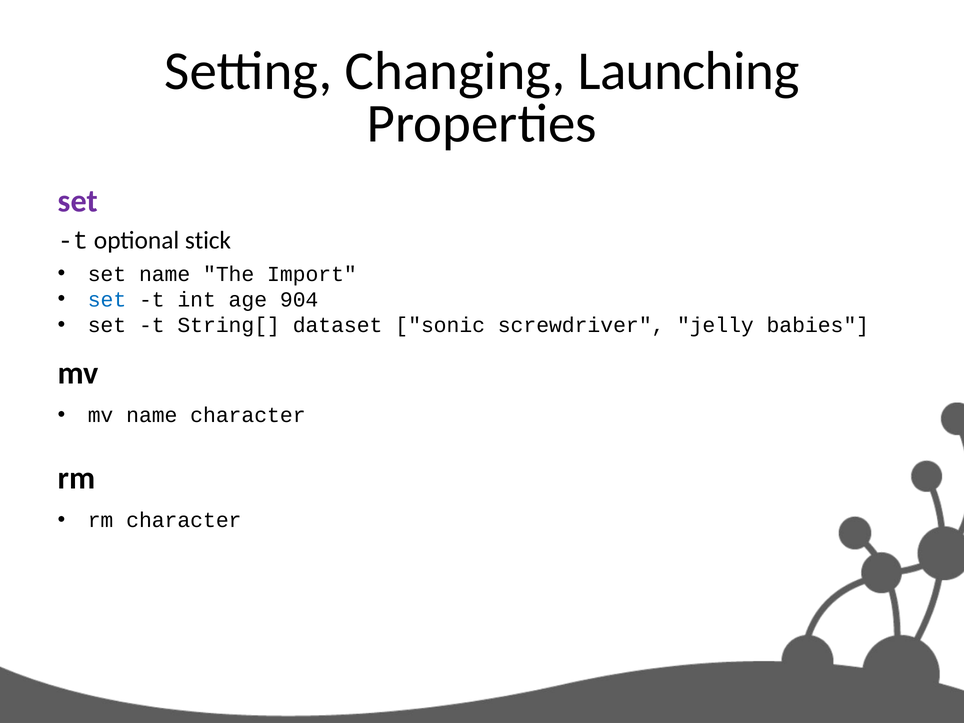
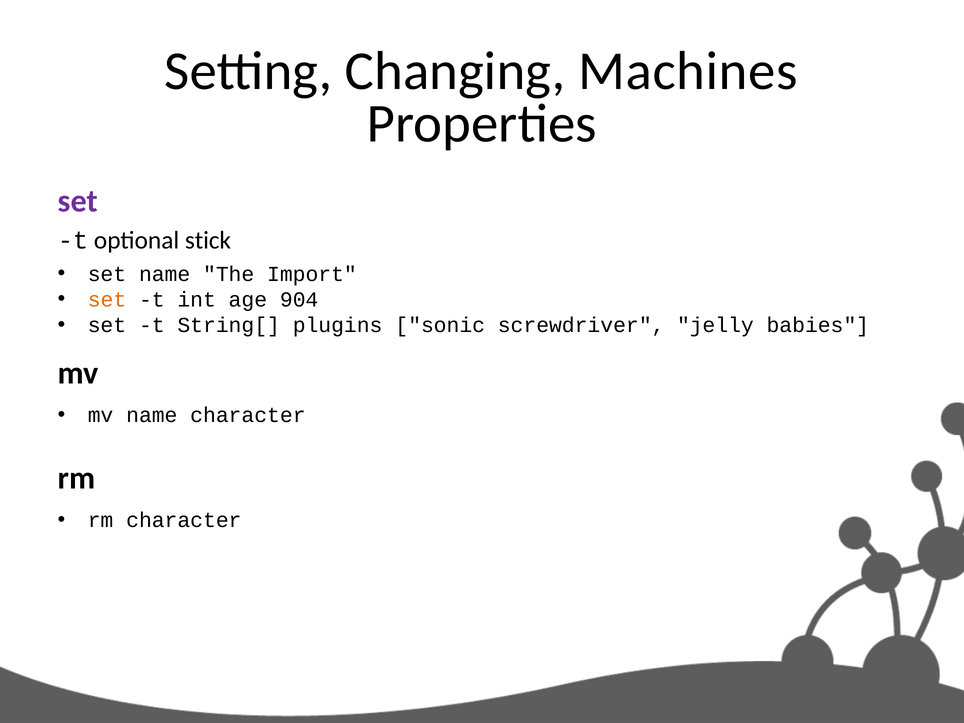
Launching: Launching -> Machines (688, 71)
set colour: blue -> orange (107, 300)
dataset: dataset -> plugins (338, 325)
